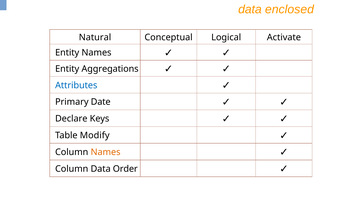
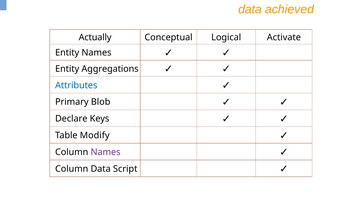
enclosed: enclosed -> achieved (289, 9)
Natural: Natural -> Actually (95, 37)
Date: Date -> Blob (101, 102)
Names colour: orange -> purple (106, 152)
Order: Order -> Script (125, 169)
